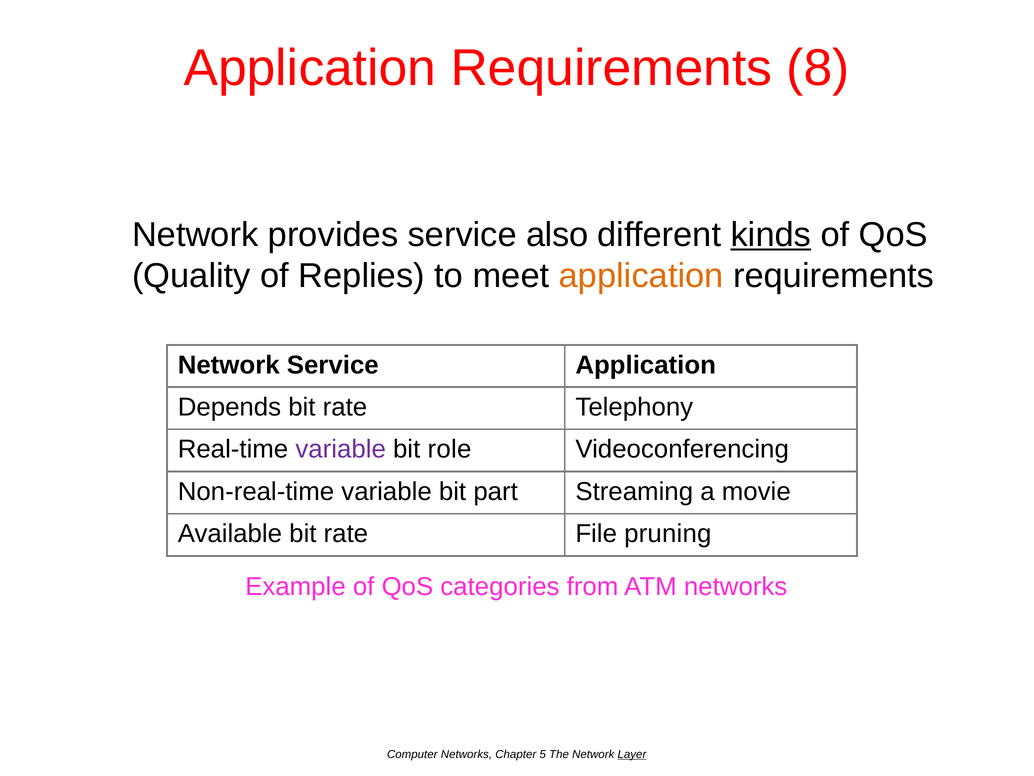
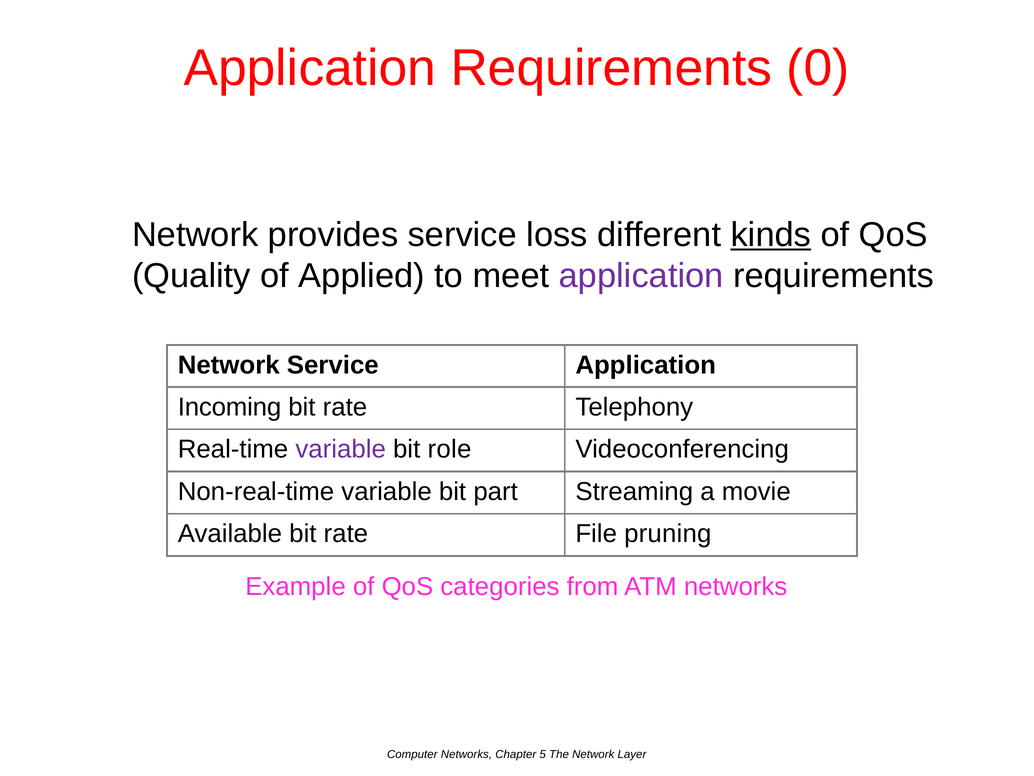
8: 8 -> 0 (818, 68)
also: also -> loss (557, 235)
Replies: Replies -> Applied (362, 276)
application colour: orange -> purple (641, 276)
Depends: Depends -> Incoming (230, 407)
Layer underline: present -> none (632, 754)
